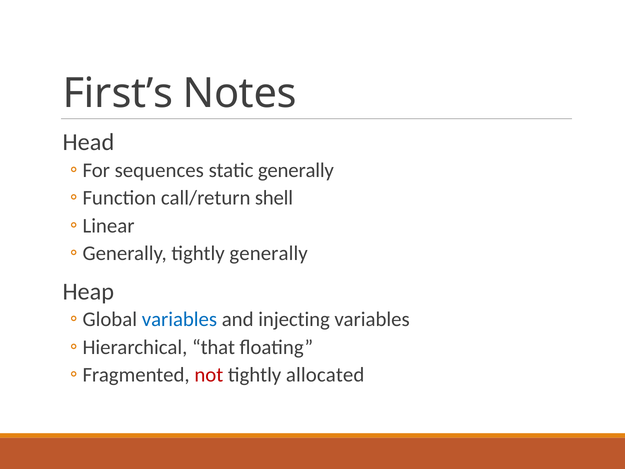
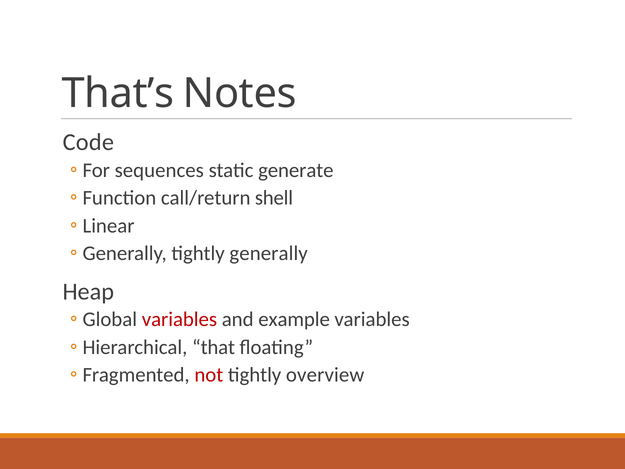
First’s: First’s -> That’s (118, 93)
Head: Head -> Code (88, 142)
static generally: generally -> generate (296, 170)
variables colour: blue -> red (179, 319)
injecting: injecting -> example (294, 319)
allocated: allocated -> overview (325, 375)
